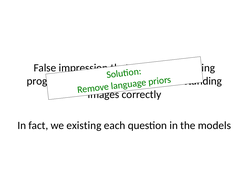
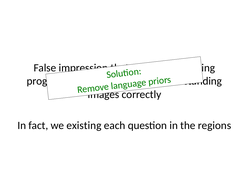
models: models -> regions (215, 125)
